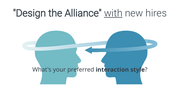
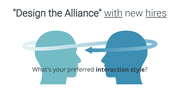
hires underline: none -> present (156, 13)
